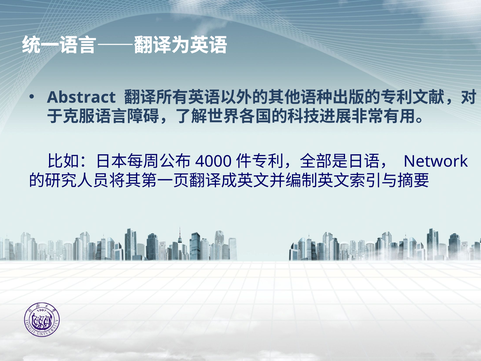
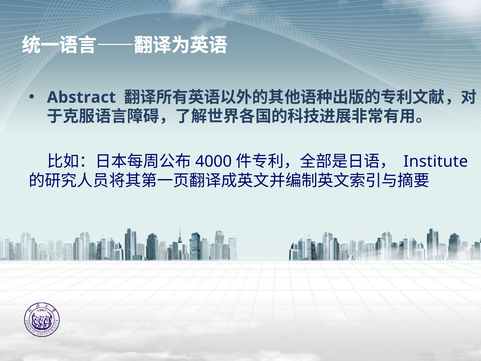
Network: Network -> Institute (436, 161)
